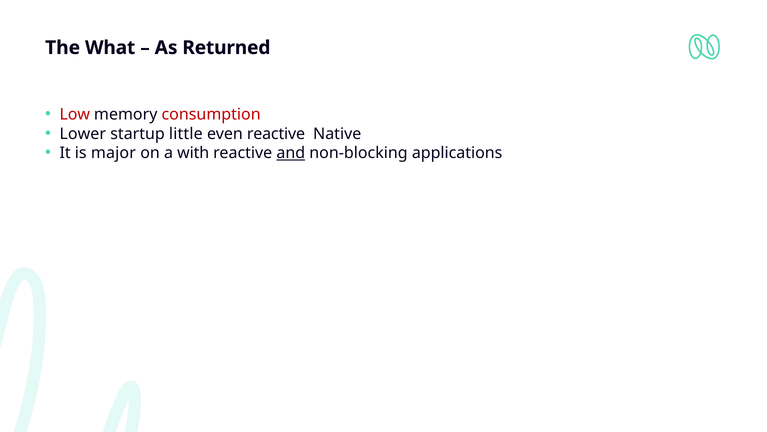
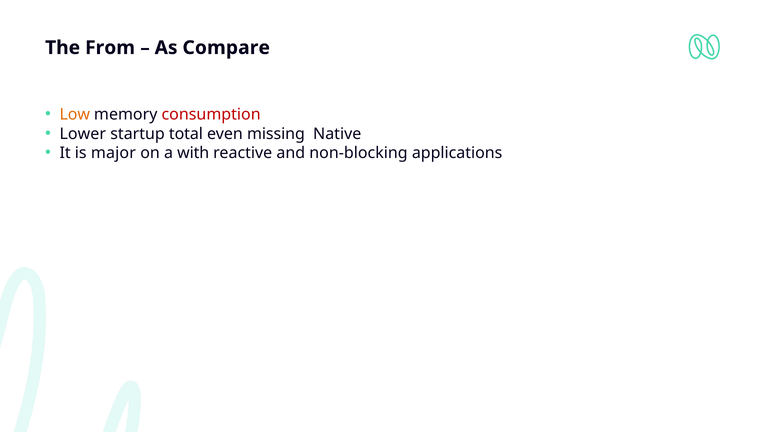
What: What -> From (110, 48)
Returned: Returned -> Compare (226, 48)
Low colour: red -> orange (75, 114)
little: little -> total (186, 134)
even reactive: reactive -> missing (276, 134)
and underline: present -> none (291, 153)
